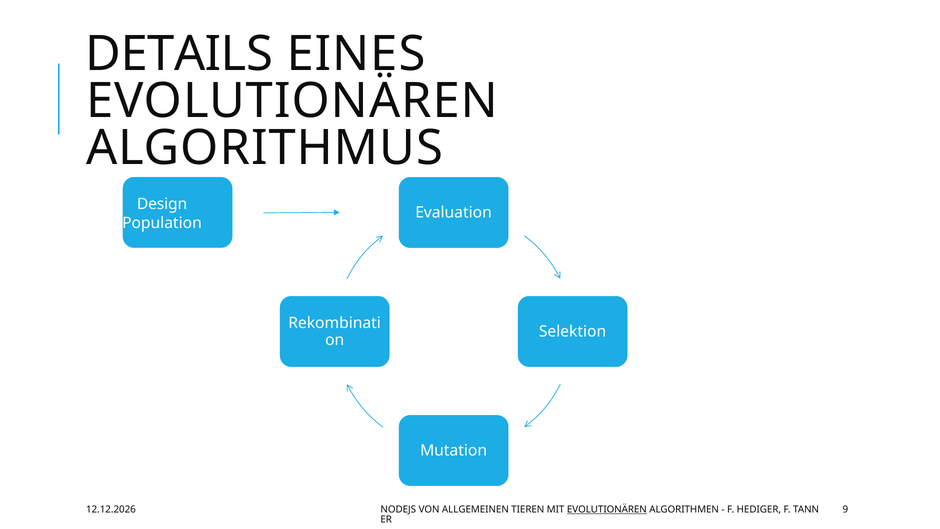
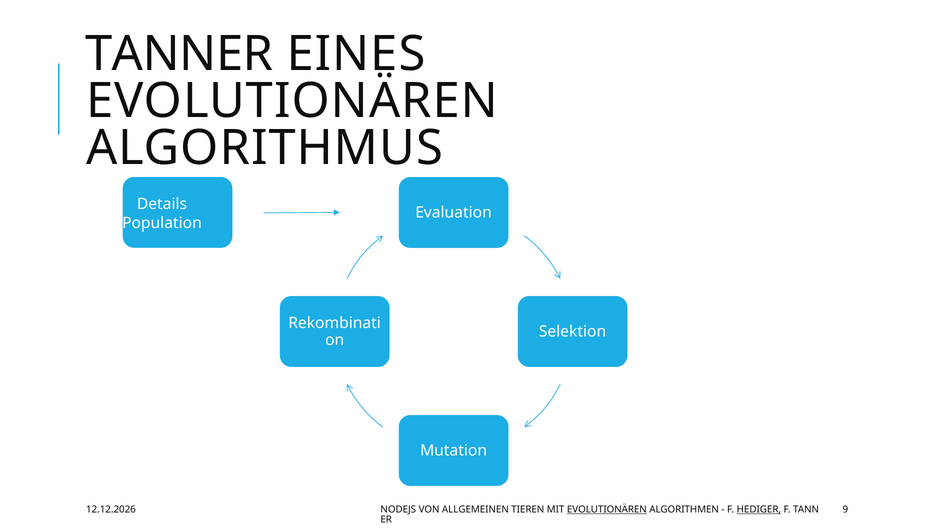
DETAILS: DETAILS -> TANNER (179, 54)
Design: Design -> Details (162, 204)
HEDIGER underline: none -> present (759, 509)
